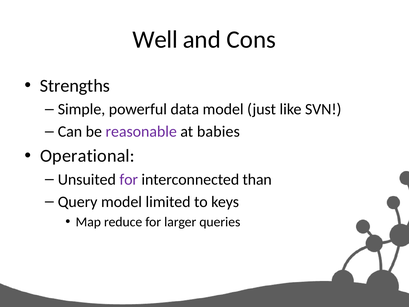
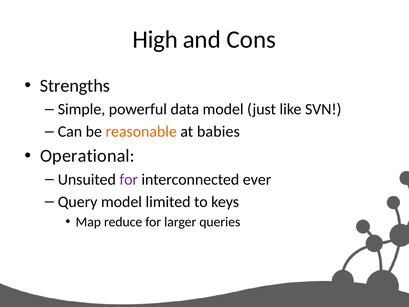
Well: Well -> High (155, 40)
reasonable colour: purple -> orange (141, 132)
than: than -> ever (257, 179)
